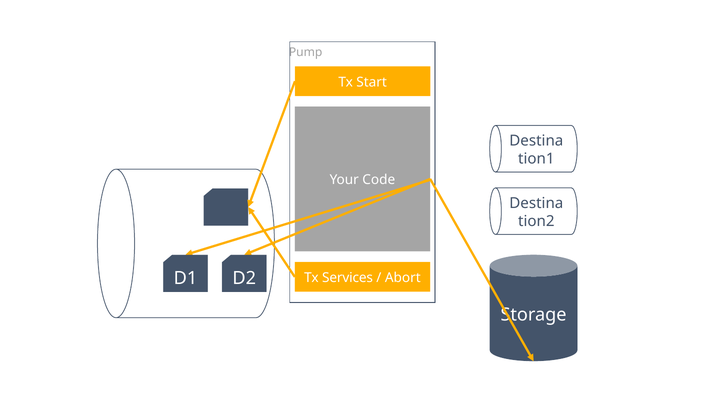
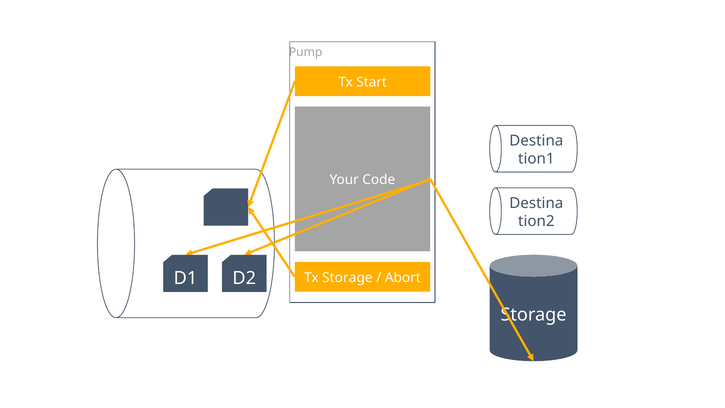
Tx Services: Services -> Storage (347, 278)
